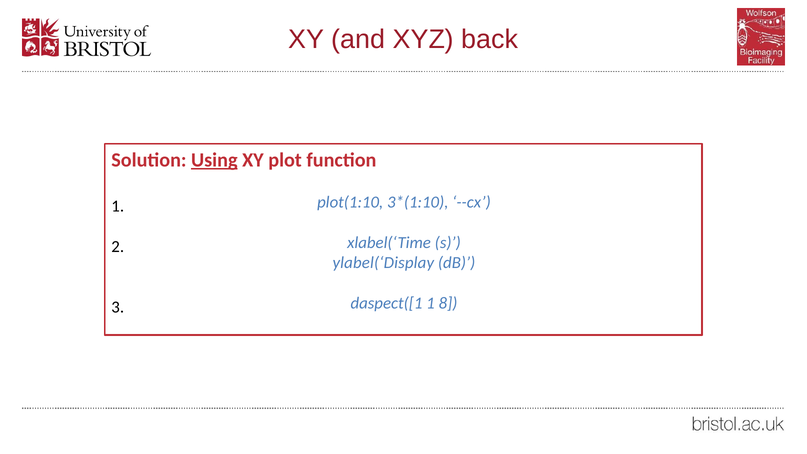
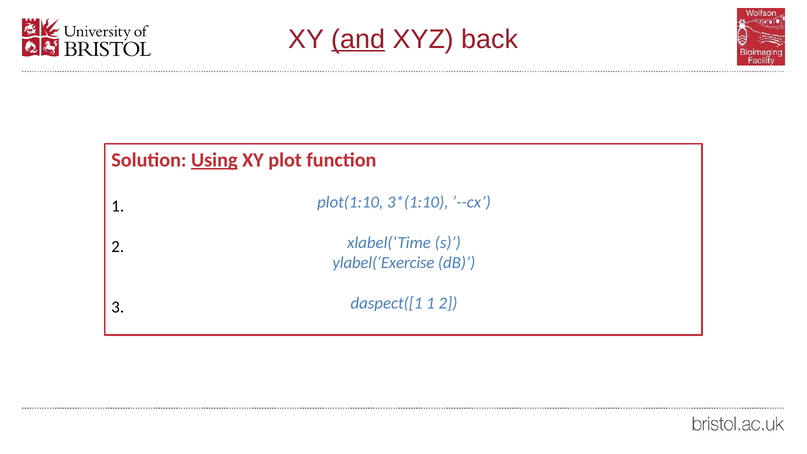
and underline: none -> present (358, 39)
ylabel(‘Display: ylabel(‘Display -> ylabel(‘Exercise (383, 263)
daspect([1 1 8: 8 -> 2 (448, 303)
